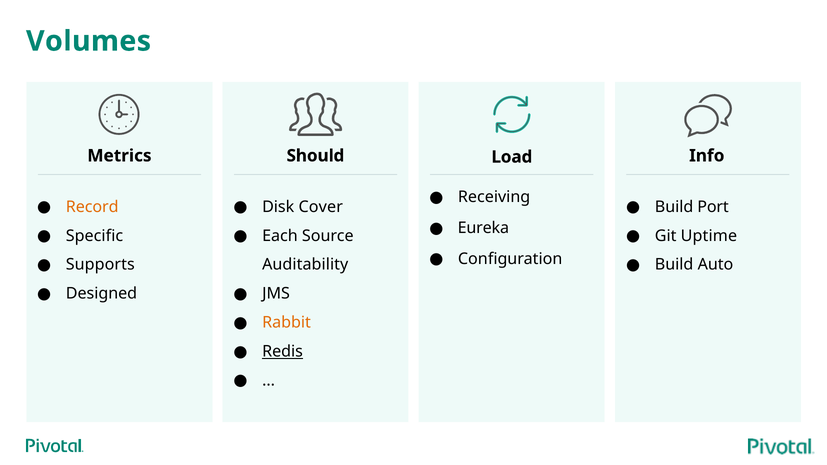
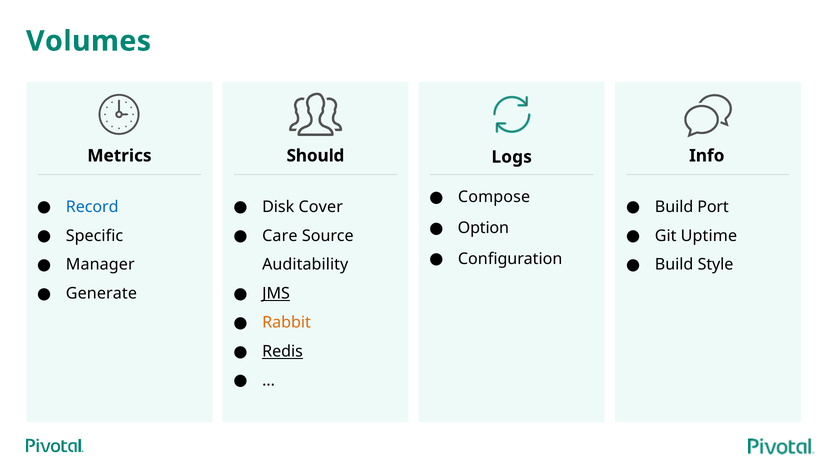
Load: Load -> Logs (512, 157)
Receiving: Receiving -> Compose (494, 197)
Record colour: orange -> blue (92, 207)
Eureka: Eureka -> Option (483, 228)
Each: Each -> Care (280, 236)
Supports: Supports -> Manager (100, 265)
Auto: Auto -> Style (716, 265)
Designed: Designed -> Generate (101, 294)
JMS underline: none -> present (276, 294)
